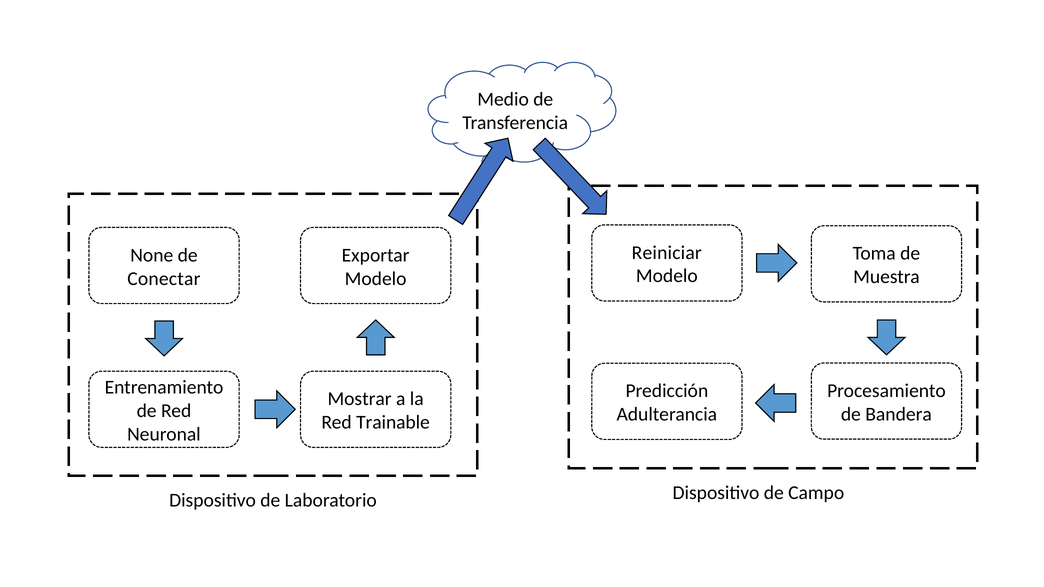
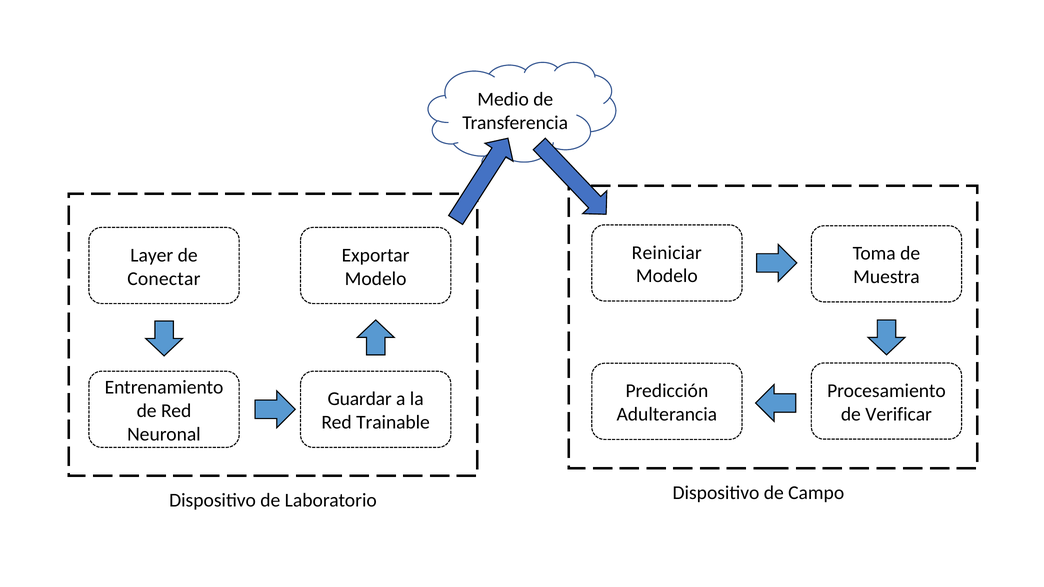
None: None -> Layer (152, 255)
Mostrar: Mostrar -> Guardar (360, 399)
Bandera: Bandera -> Verificar (899, 414)
